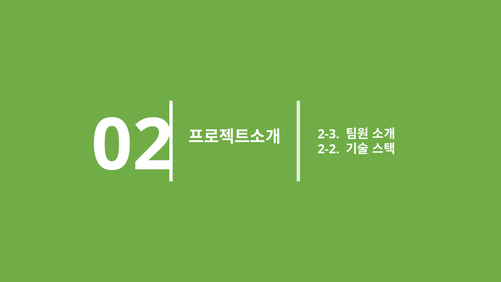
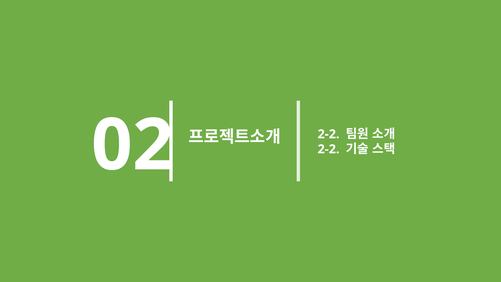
2-3: 2-3 -> 2-2 (329, 134)
